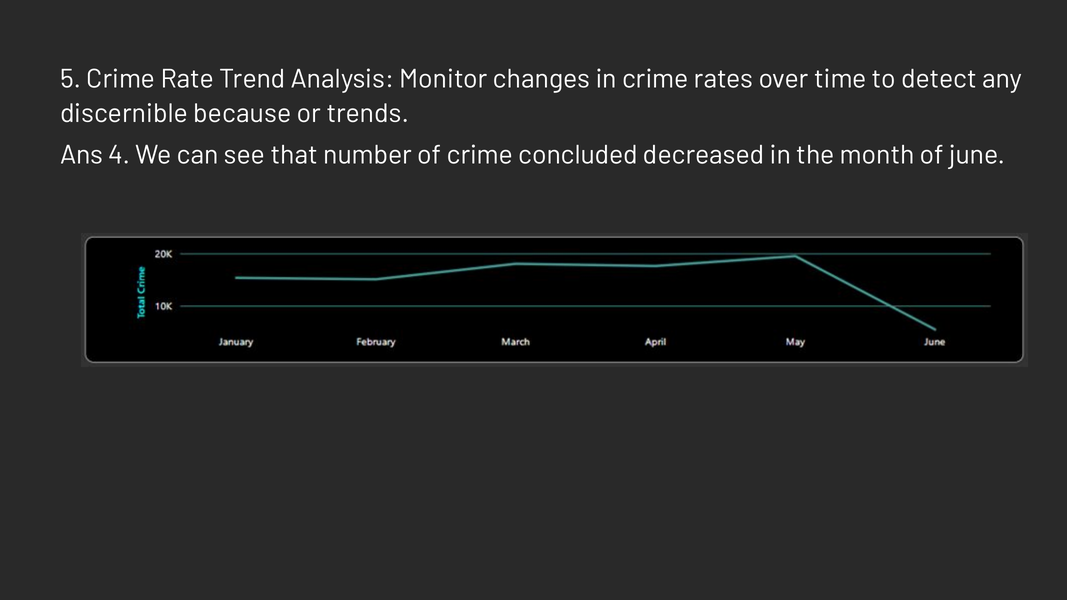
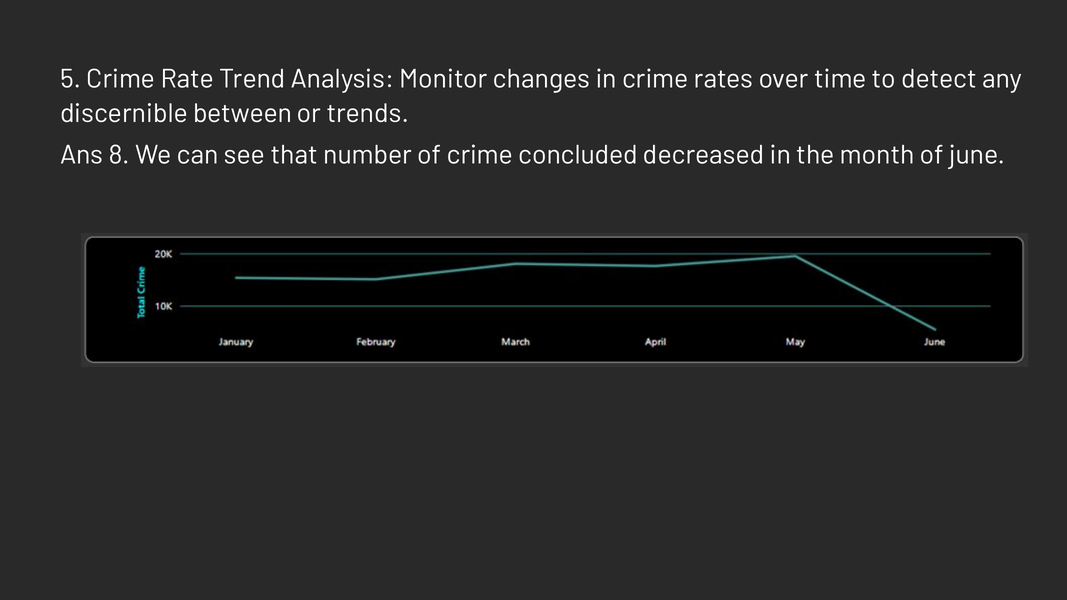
because: because -> between (243, 114)
4: 4 -> 8 (119, 155)
